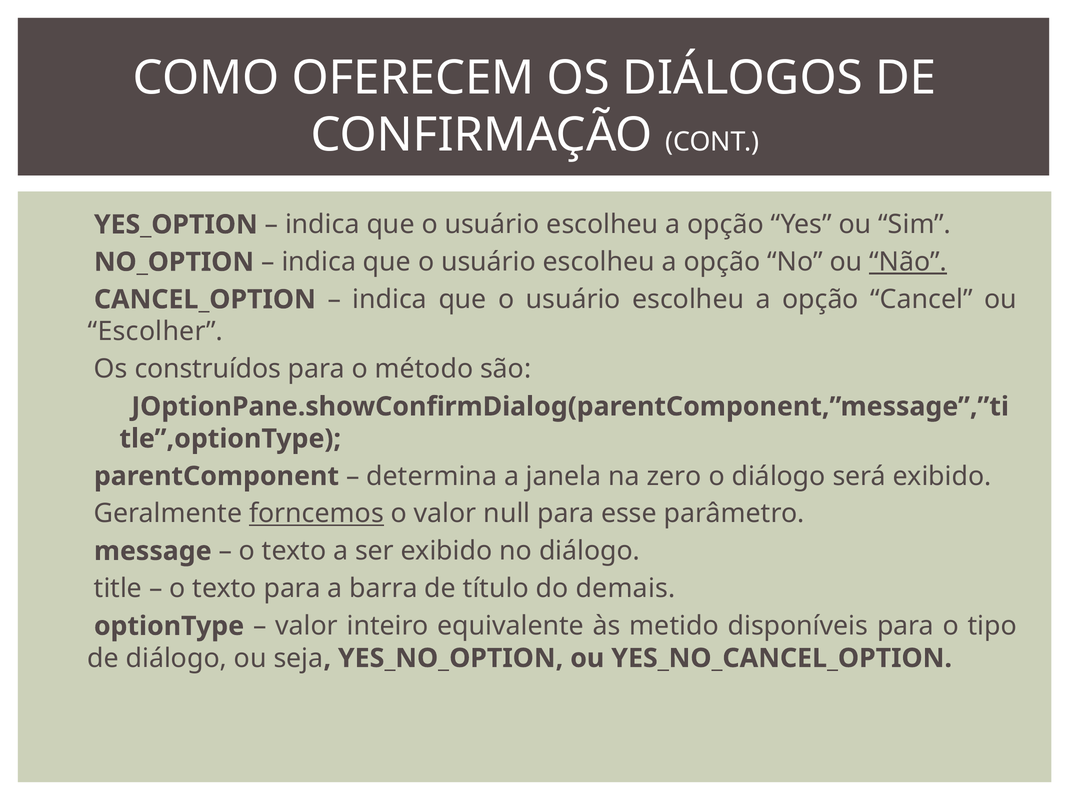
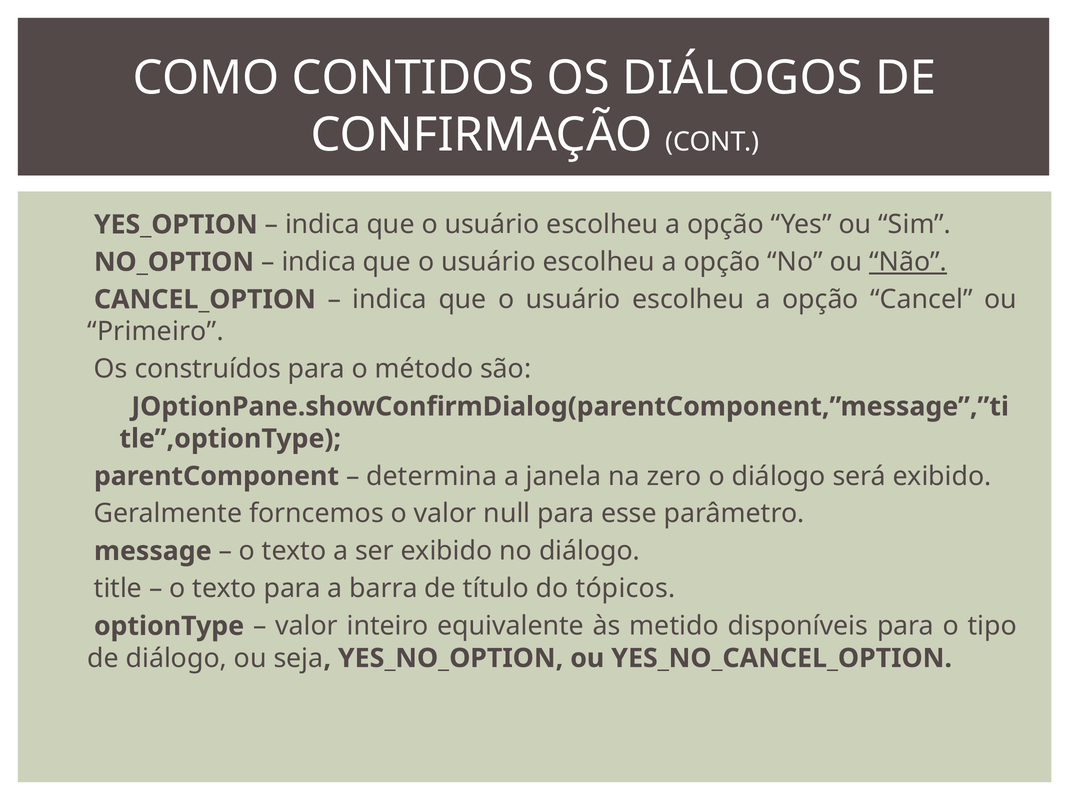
OFERECEM: OFERECEM -> CONTIDOS (413, 78)
Escolher: Escolher -> Primeiro (156, 331)
forncemos underline: present -> none (316, 513)
demais: demais -> tópicos (626, 588)
